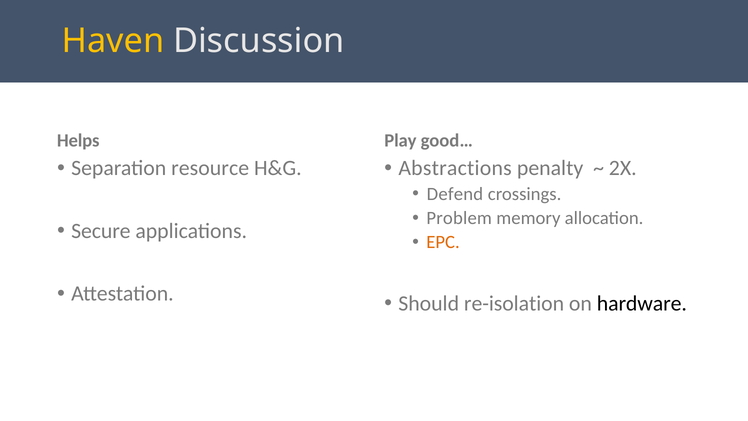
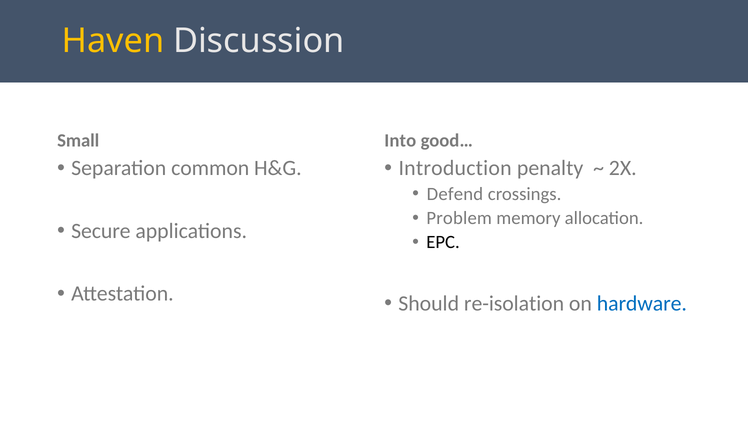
Helps: Helps -> Small (78, 141)
Play: Play -> Into (400, 141)
resource: resource -> common (210, 168)
Abstractions: Abstractions -> Introduction (455, 168)
EPC colour: orange -> black (443, 242)
hardware colour: black -> blue (642, 303)
